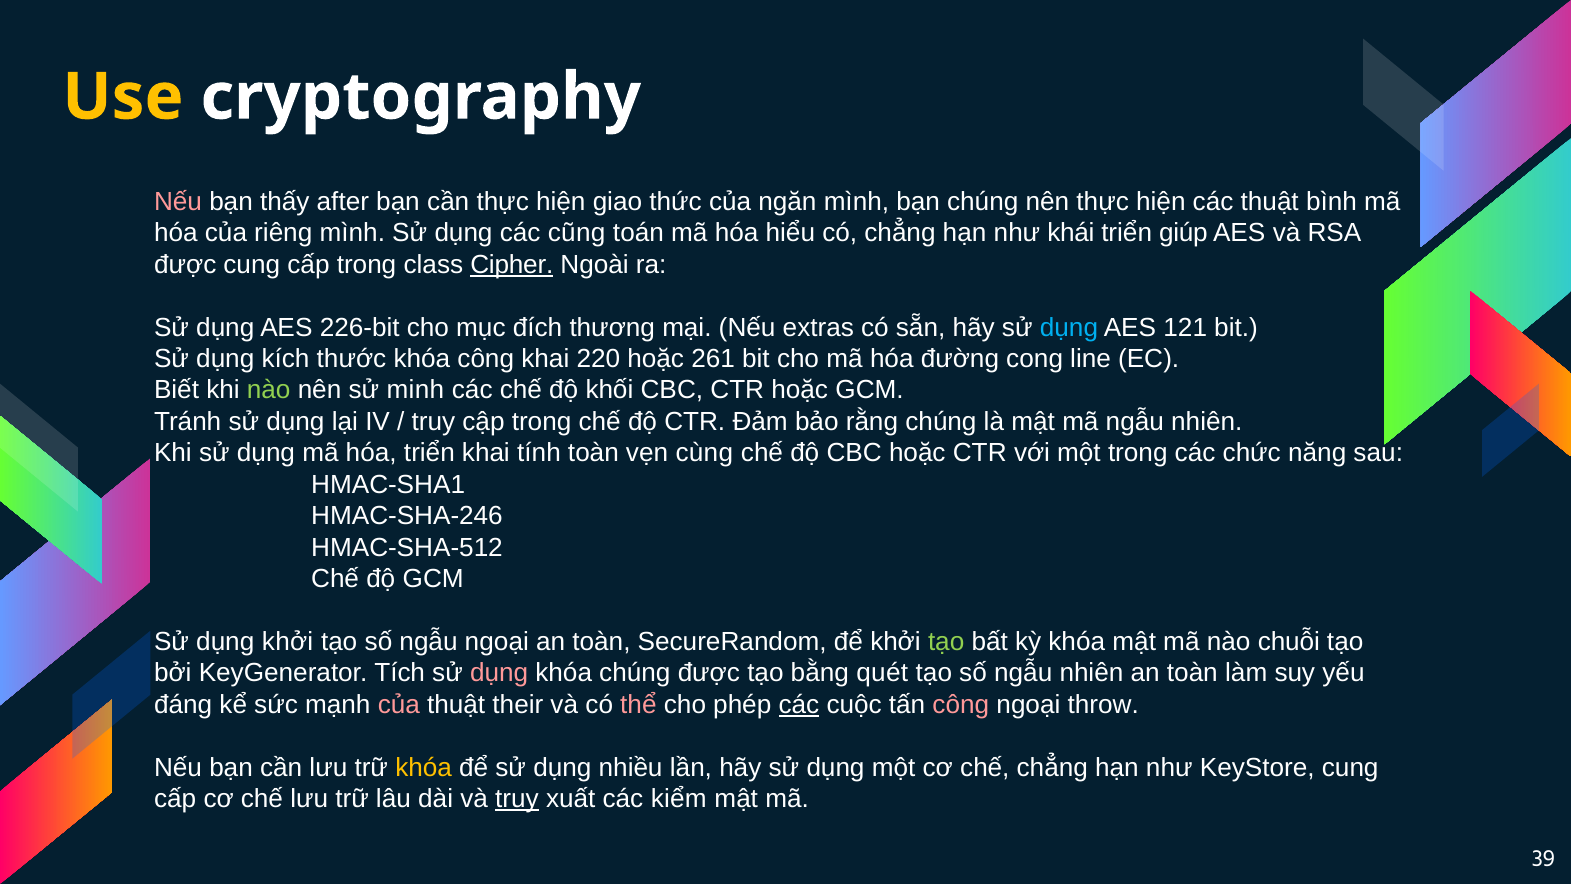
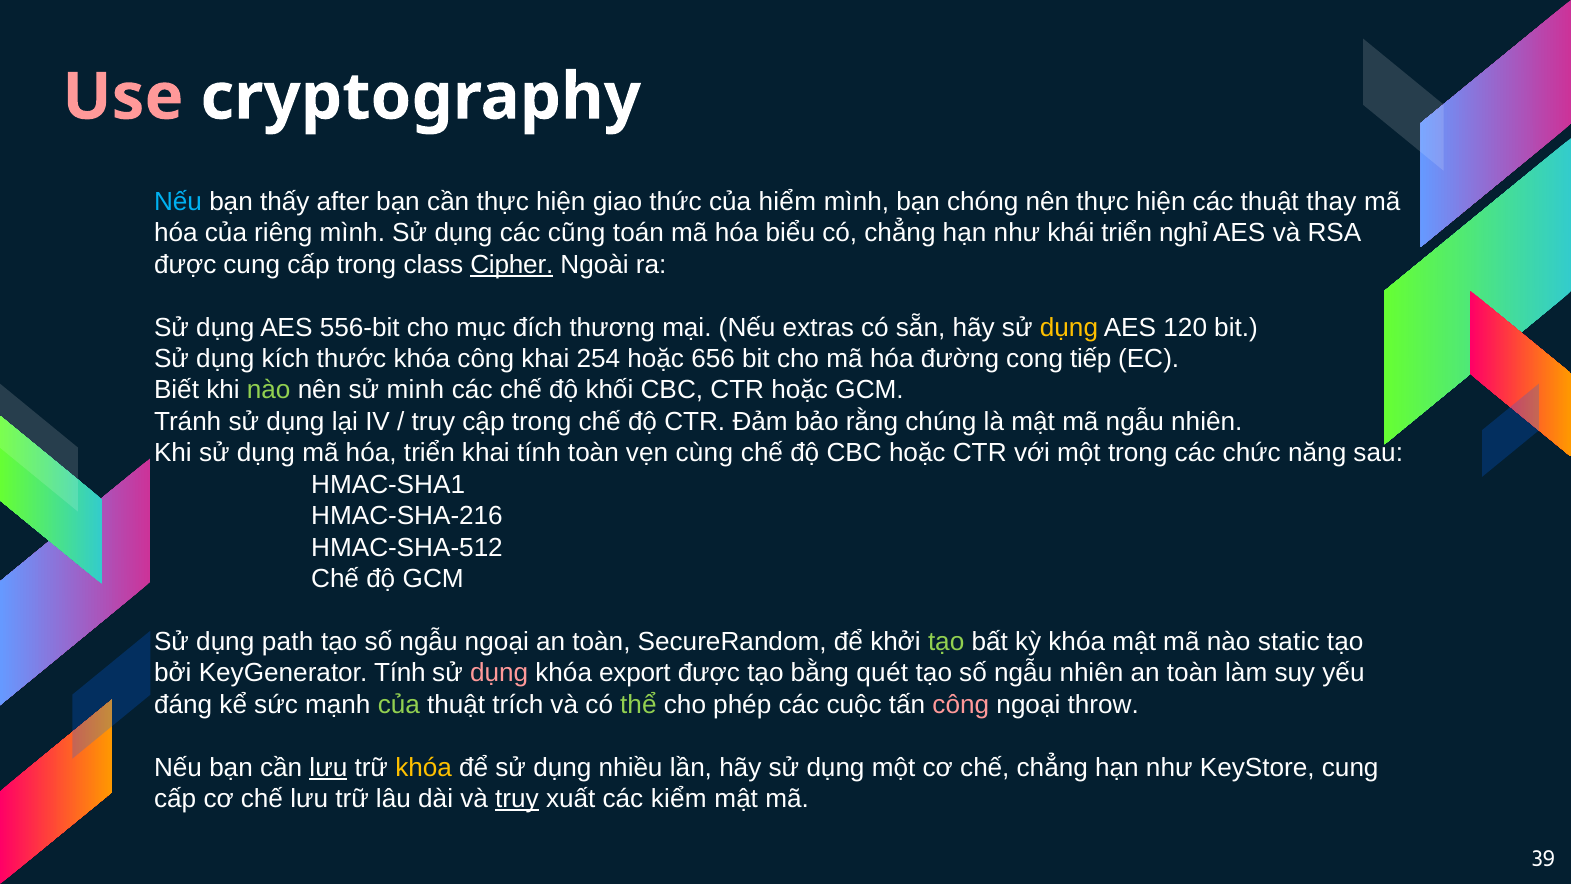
Use colour: yellow -> pink (123, 97)
Nếu colour: pink -> light blue (178, 202)
ngăn: ngăn -> hiểm (787, 202)
bạn chúng: chúng -> chóng (983, 202)
bình: bình -> thay (1331, 202)
hiểu: hiểu -> biểu (790, 233)
giúp: giúp -> nghỉ (1183, 233)
226-bit: 226-bit -> 556-bit (360, 327)
dụng colour: light blue -> yellow (1069, 327)
121: 121 -> 120 (1185, 327)
220: 220 -> 254 (598, 359)
261: 261 -> 656 (713, 359)
line: line -> tiếp (1091, 359)
HMAC-SHA-246: HMAC-SHA-246 -> HMAC-SHA-216 (407, 516)
dụng khởi: khởi -> path (288, 642)
chuỗi: chuỗi -> static (1289, 642)
KeyGenerator Tích: Tích -> Tính (400, 673)
khóa chúng: chúng -> export (635, 673)
của colour: pink -> light green (399, 704)
their: their -> trích (518, 704)
thể colour: pink -> light green (638, 704)
các underline: present -> none (799, 704)
lưu underline: none -> present (328, 767)
